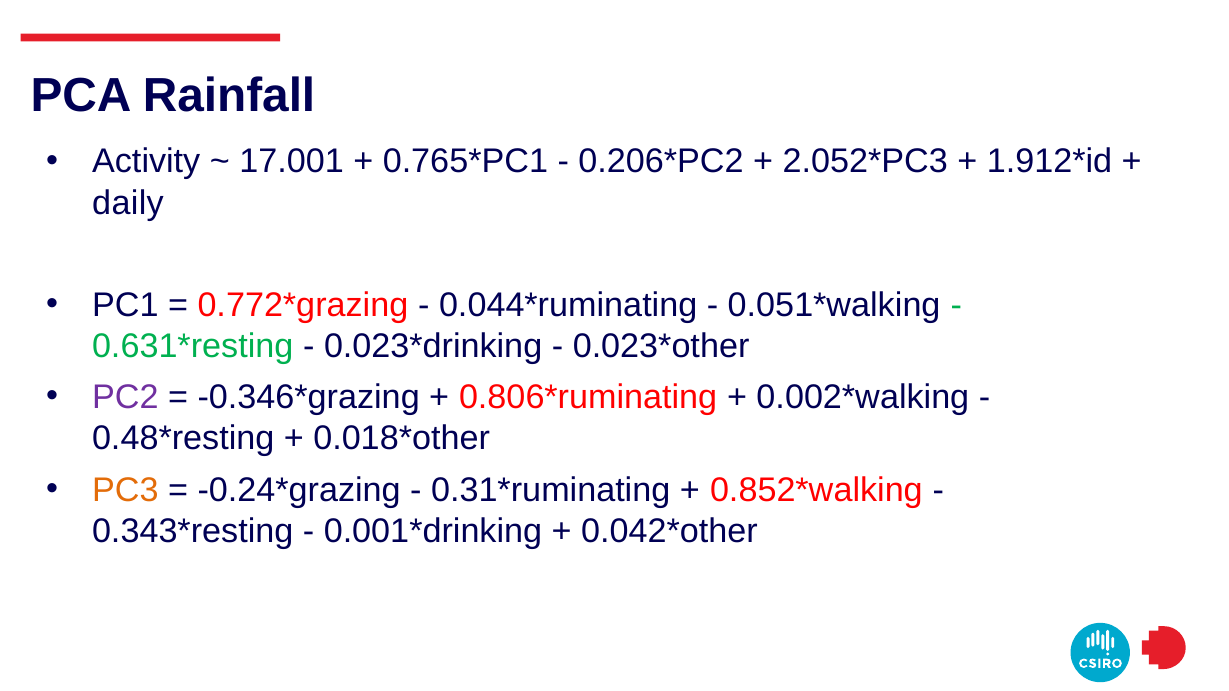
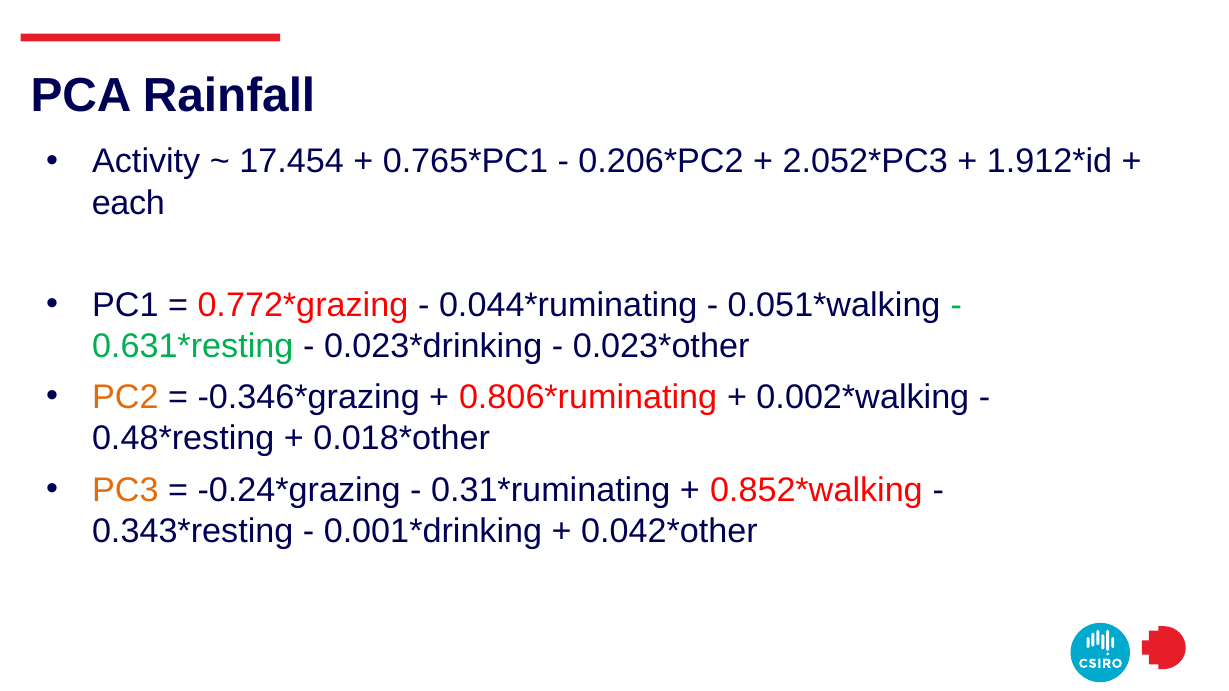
17.001: 17.001 -> 17.454 (292, 162)
daily: daily -> each (128, 203)
PC2 colour: purple -> orange (125, 398)
